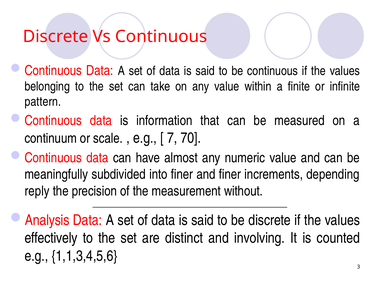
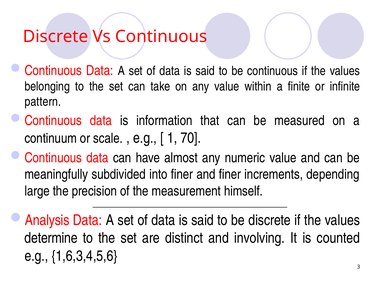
7: 7 -> 1 (172, 138)
reply: reply -> large (37, 191)
without: without -> himself (243, 191)
effectively: effectively -> determine (51, 238)
1,1,3,4,5,6: 1,1,3,4,5,6 -> 1,6,3,4,5,6 (85, 256)
